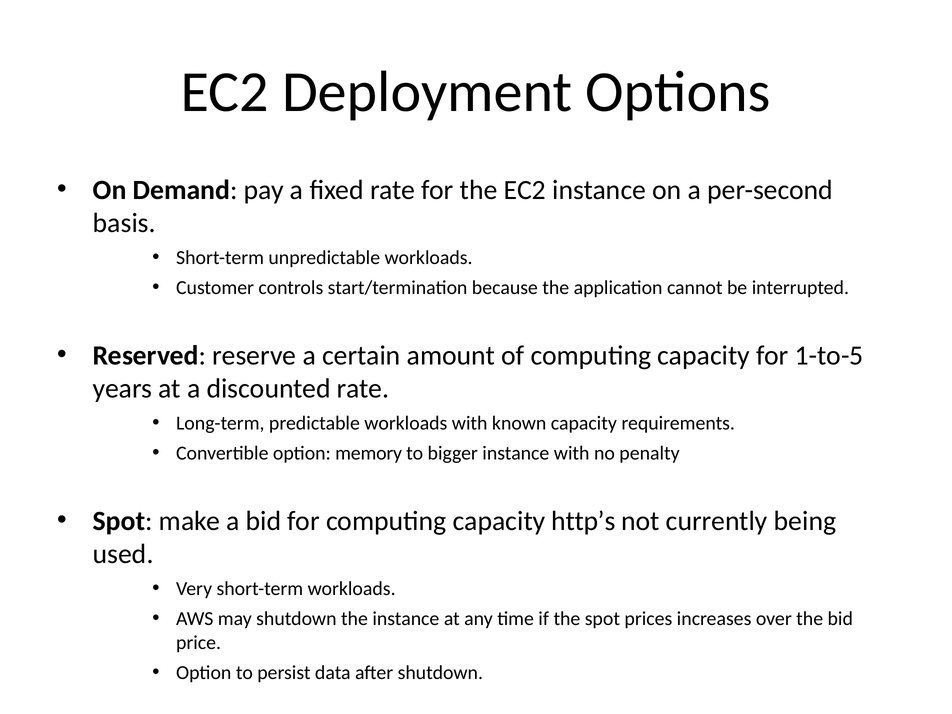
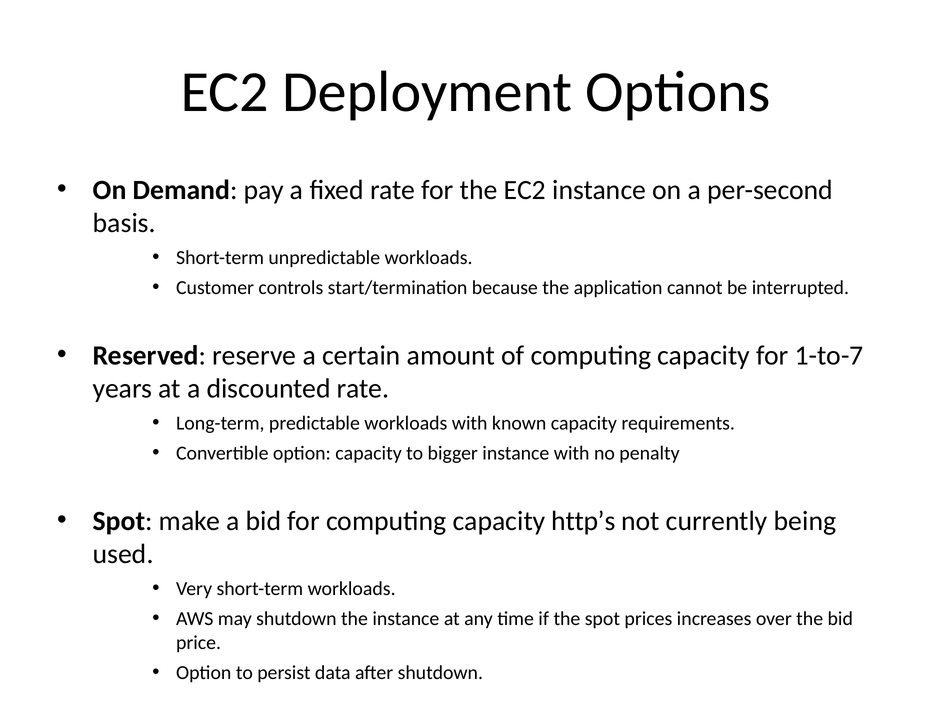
1-to-5: 1-to-5 -> 1-to-7 (829, 355)
option memory: memory -> capacity (369, 453)
